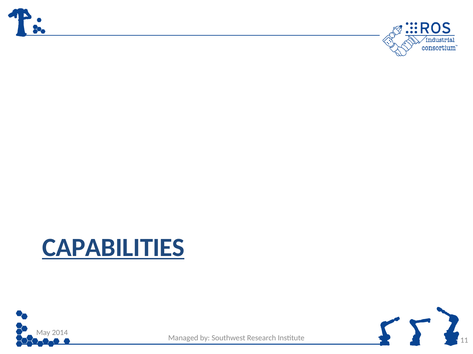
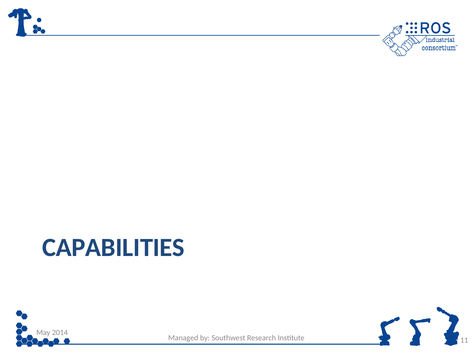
CAPABILITIES underline: present -> none (113, 248)
